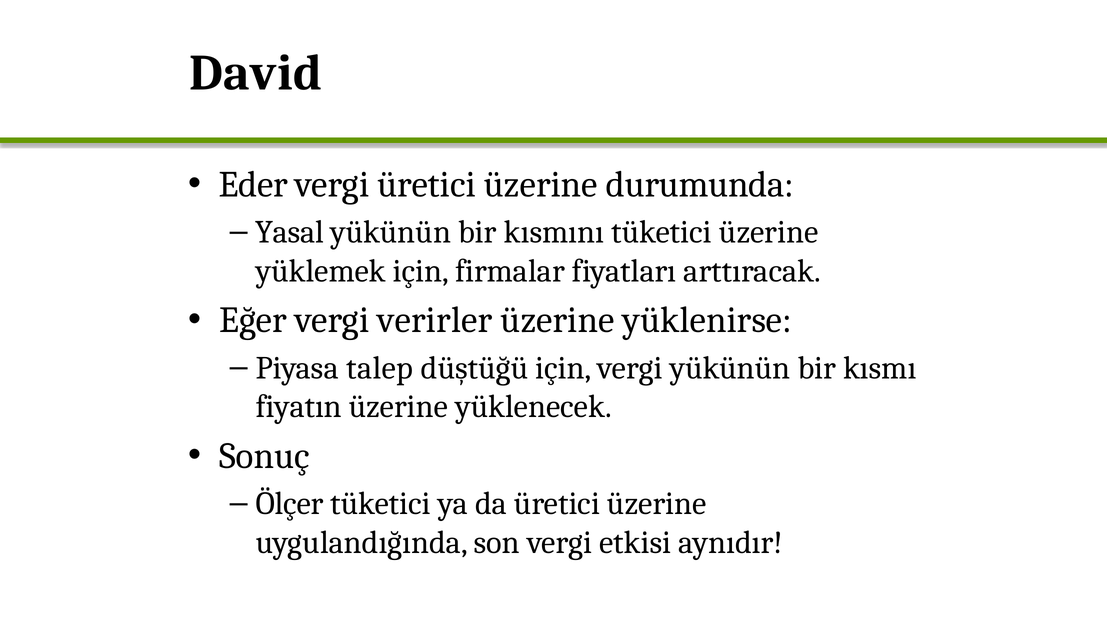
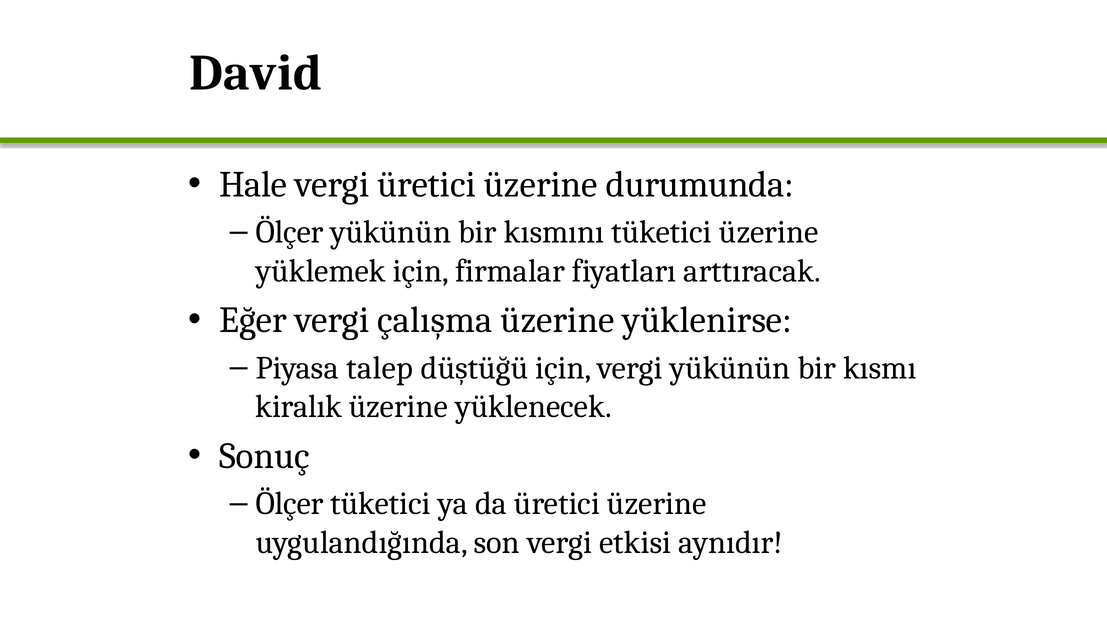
Eder: Eder -> Hale (253, 184)
Yasal: Yasal -> Ölçer (290, 232)
verirler: verirler -> çalışma (435, 320)
fiyatın: fiyatın -> kiralık (299, 407)
